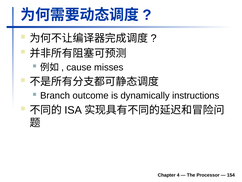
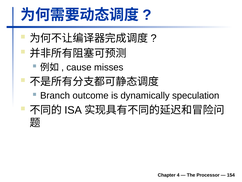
instructions: instructions -> speculation (196, 95)
